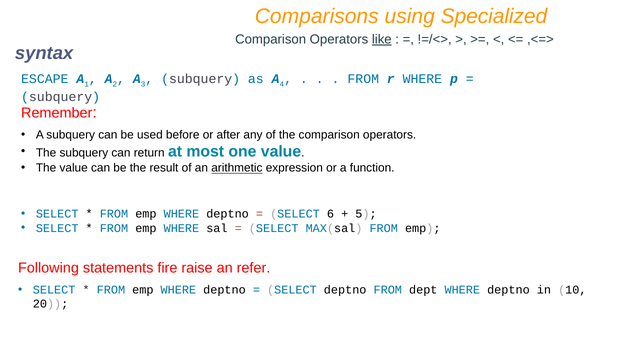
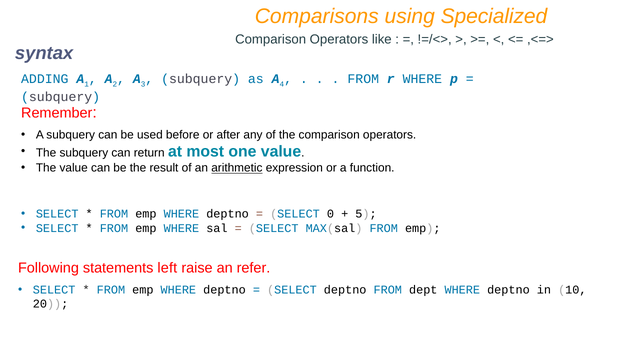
like underline: present -> none (382, 39)
ESCAPE: ESCAPE -> ADDING (45, 79)
6: 6 -> 0 (330, 214)
fire: fire -> left (167, 268)
